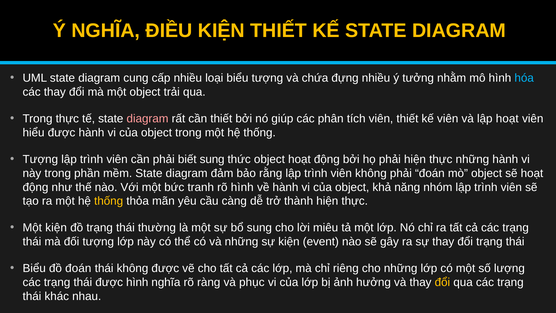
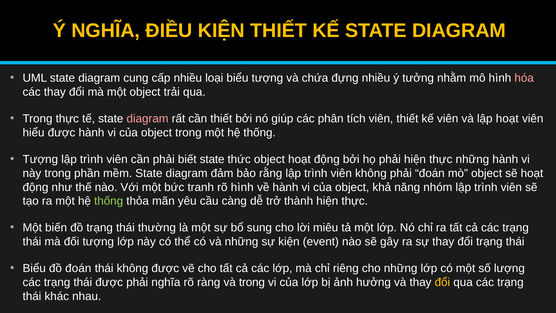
hóa colour: light blue -> pink (524, 78)
biết sung: sung -> state (212, 159)
thống colour: yellow -> light green (109, 201)
Một kiện: kiện -> biến (56, 228)
được hình: hình -> phải (137, 282)
và phục: phục -> trong (252, 282)
